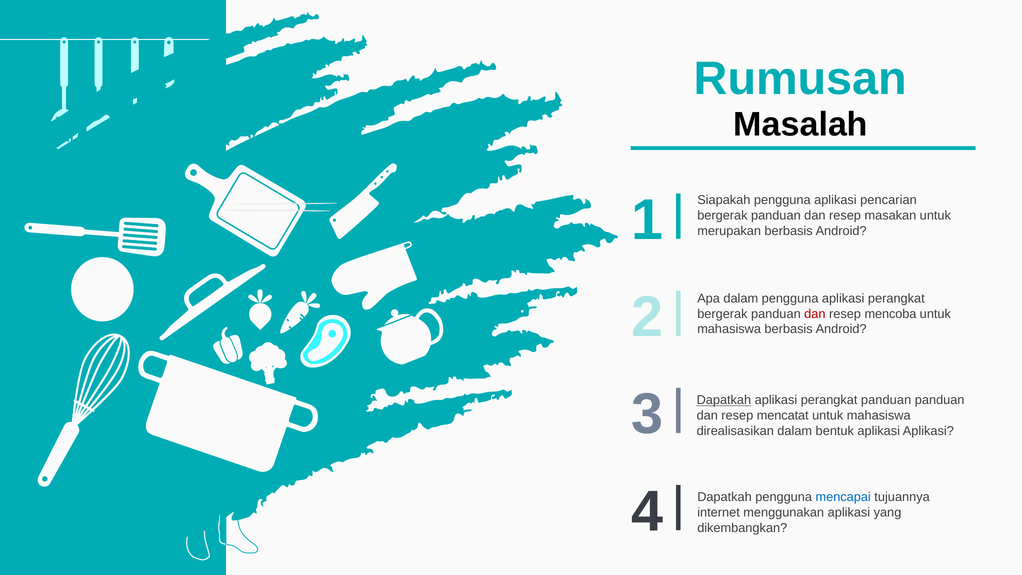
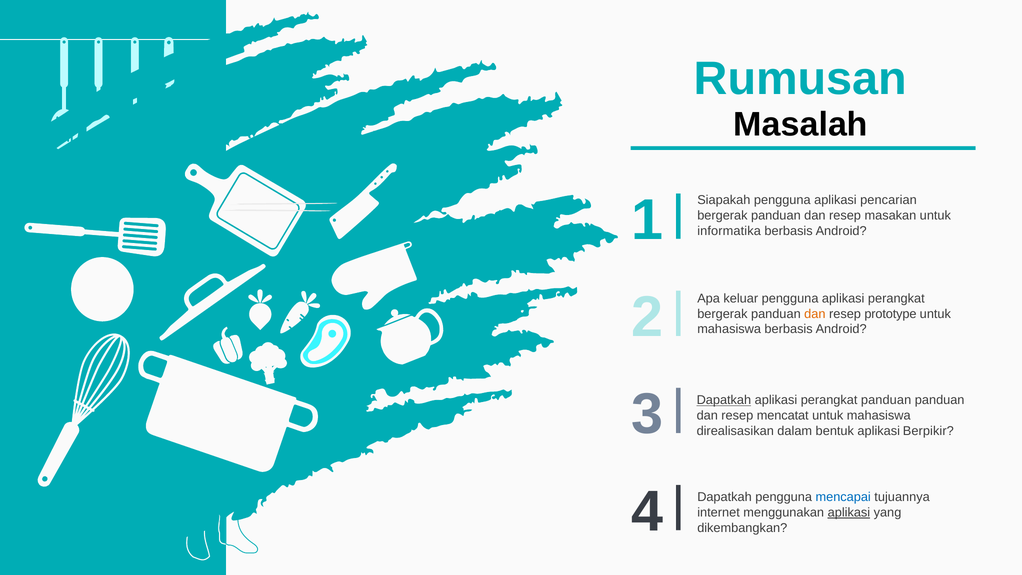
merupakan: merupakan -> informatika (729, 231)
Apa dalam: dalam -> keluar (741, 298)
dan colour: red -> orange (815, 314)
mencoba: mencoba -> prototype (890, 314)
aplikasi Aplikasi: Aplikasi -> Berpikir (928, 431)
aplikasi underline: none -> present (849, 512)
